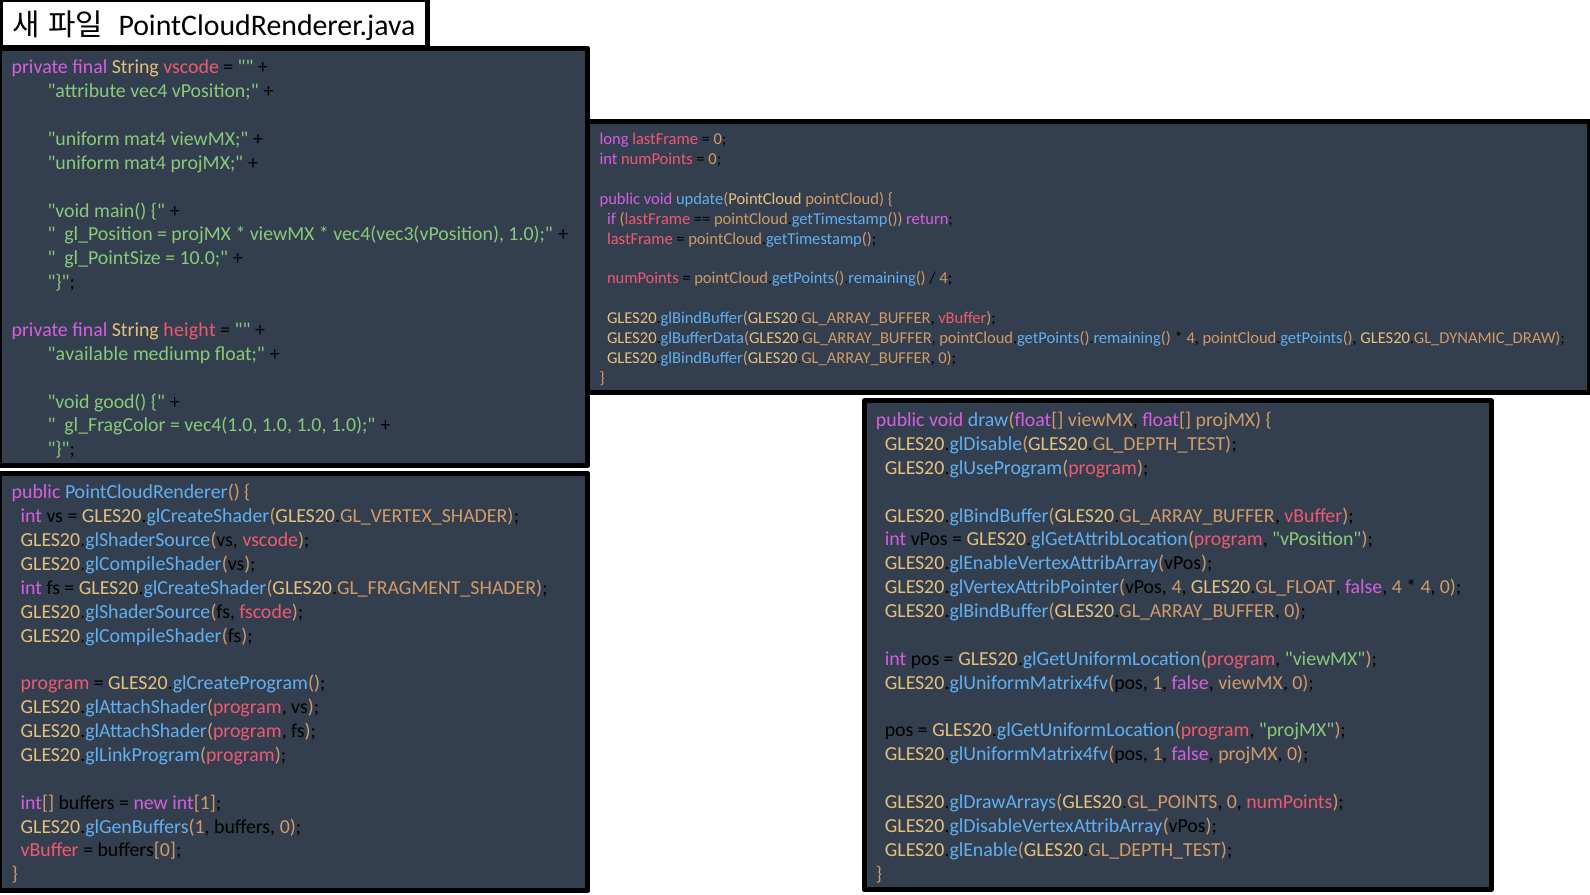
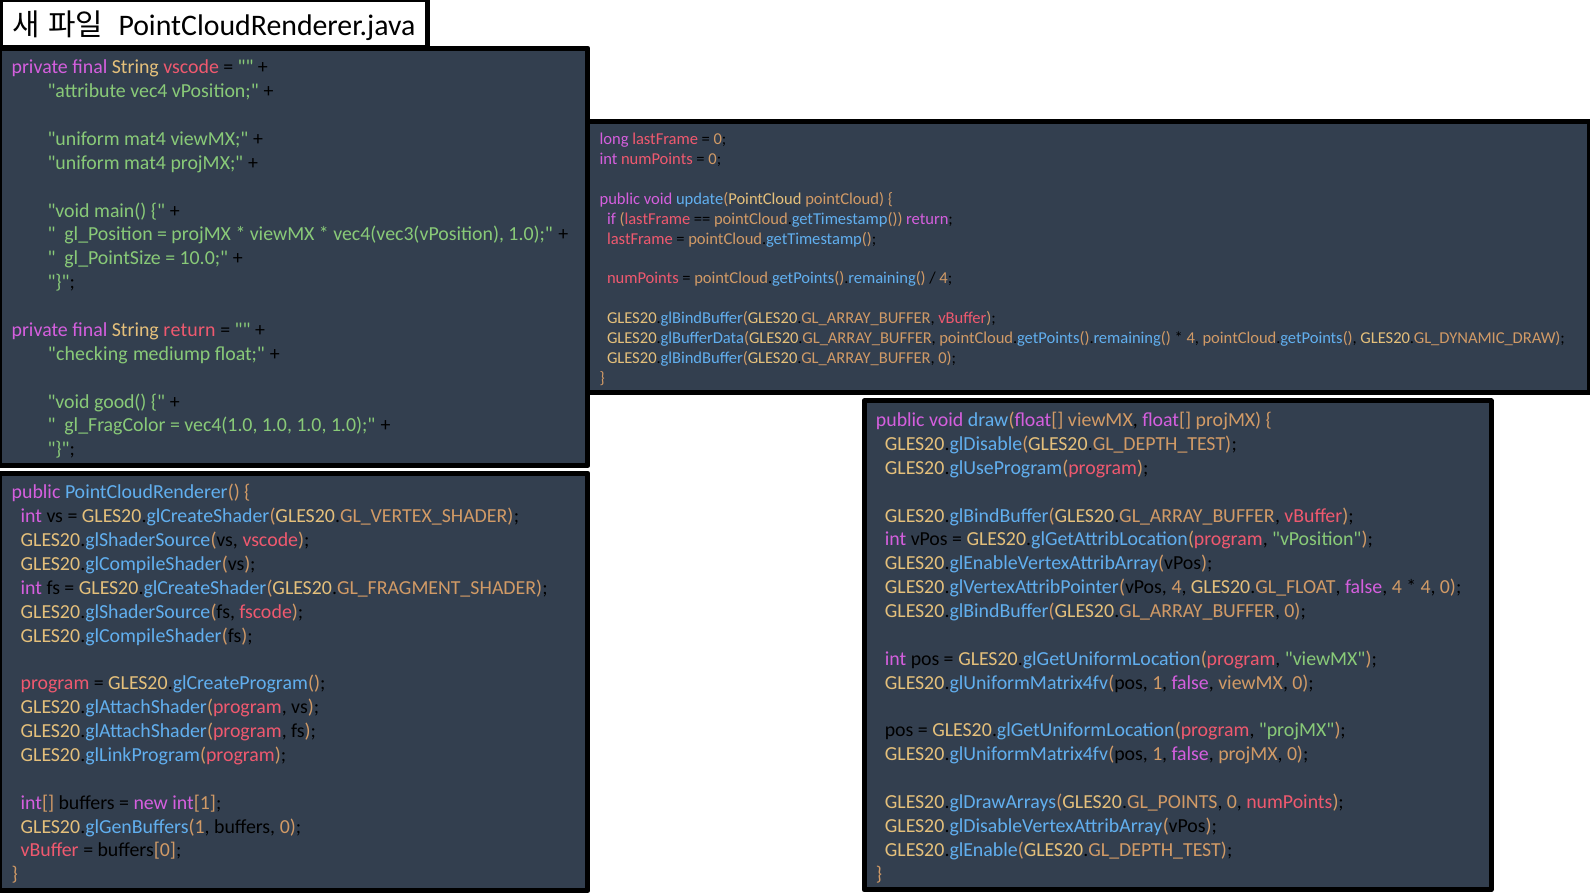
String height: height -> return (190, 330)
available: available -> checking (88, 353)
